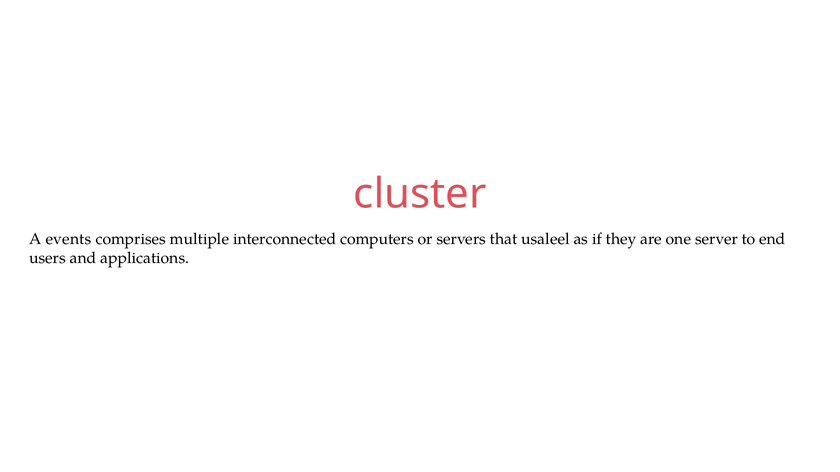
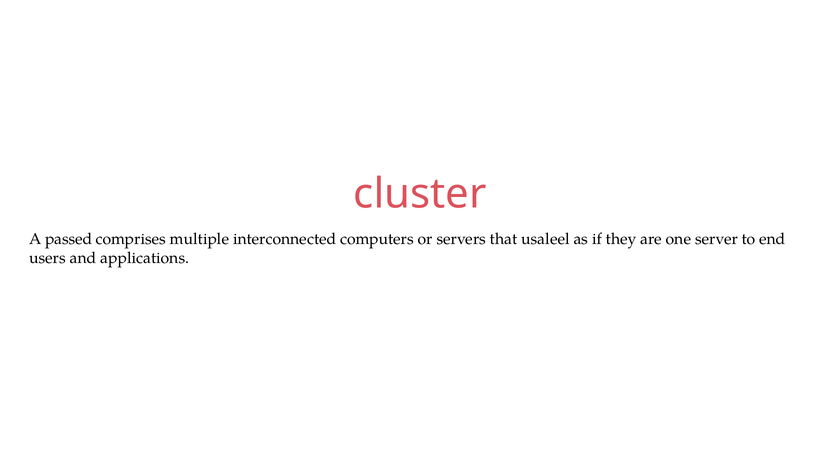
events: events -> passed (69, 239)
